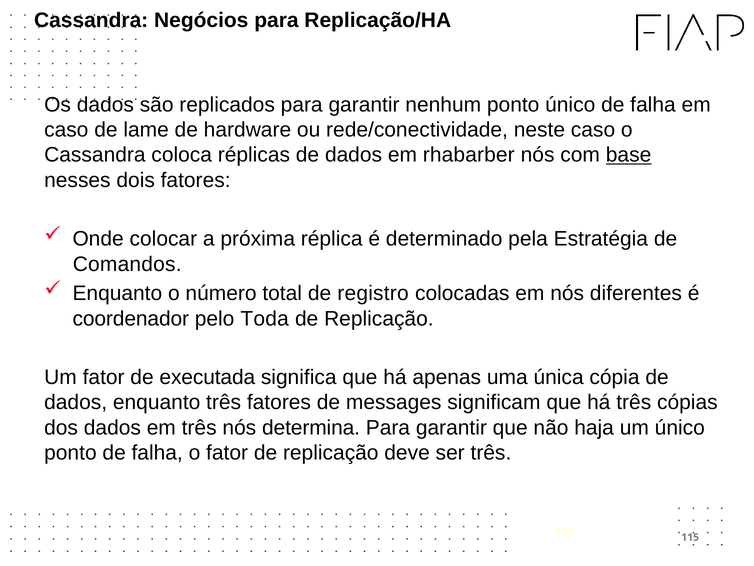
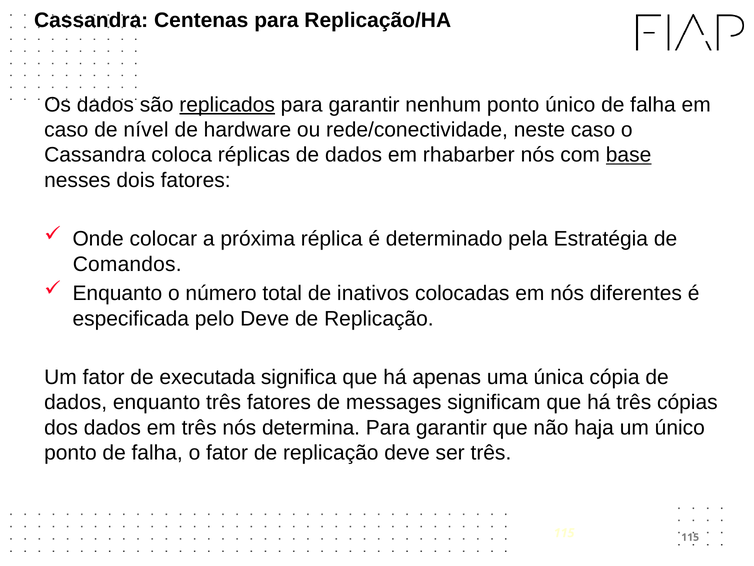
Negócios: Negócios -> Centenas (201, 20)
replicados underline: none -> present (227, 105)
lame: lame -> nível (146, 130)
registro: registro -> inativos (373, 293)
coordenador: coordenador -> especificada (131, 318)
pelo Toda: Toda -> Deve (265, 318)
